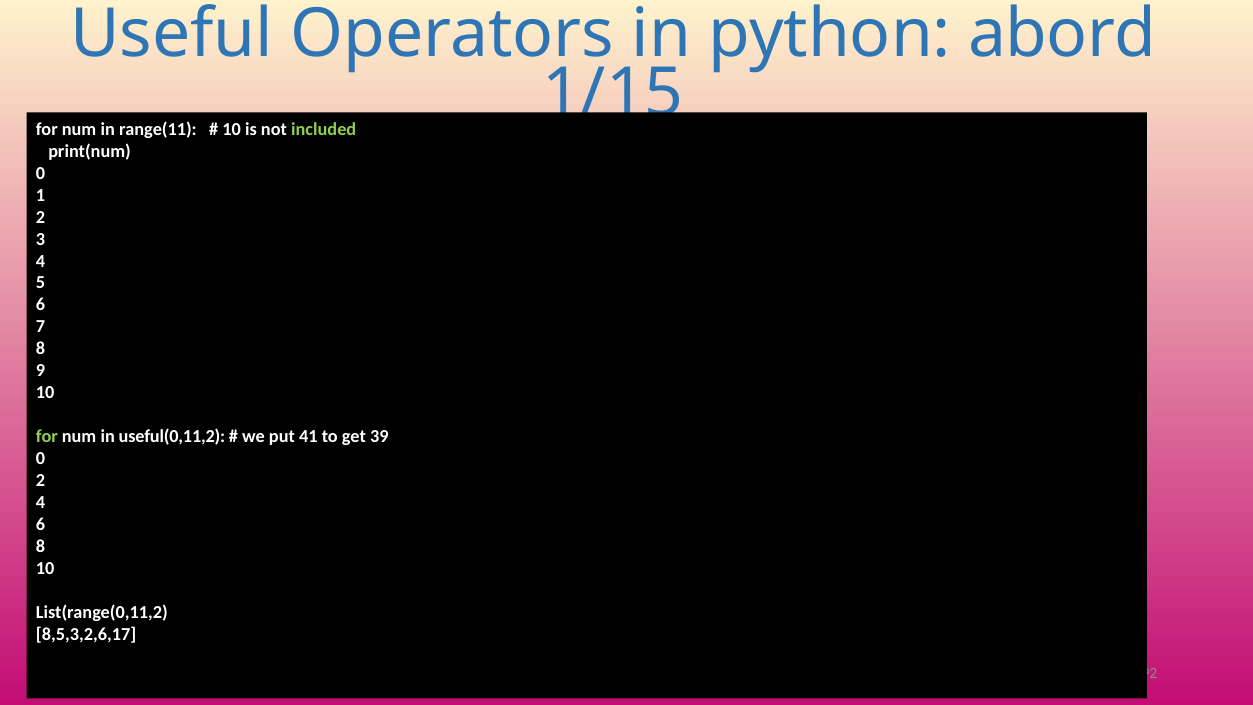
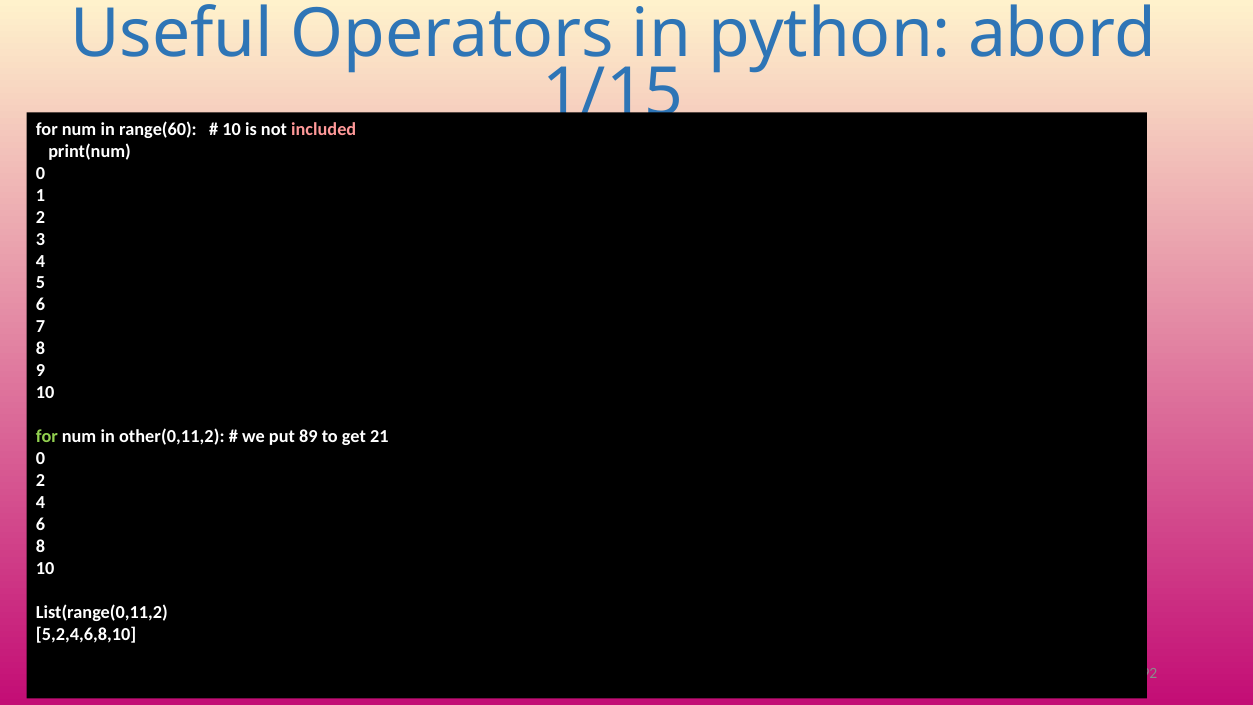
range(11: range(11 -> range(60 (158, 129)
included colour: light green -> pink (324, 129)
useful(0,11,2: useful(0,11,2 -> other(0,11,2 (172, 436)
41: 41 -> 89 (308, 436)
39: 39 -> 21 (379, 436)
8,5,3,2,6,17: 8,5,3,2,6,17 -> 5,2,4,6,8,10 (86, 634)
